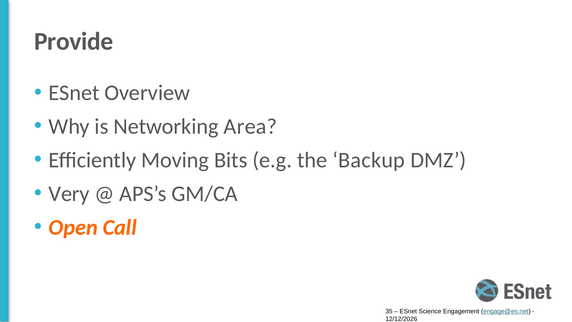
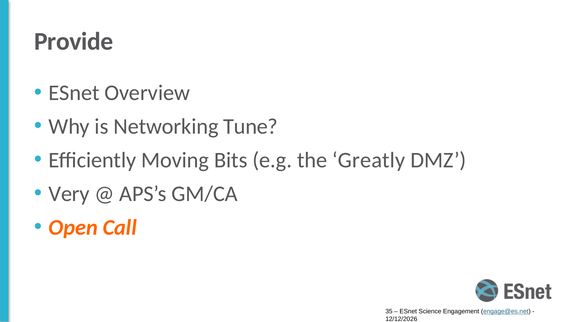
Area: Area -> Tune (251, 126)
Backup: Backup -> Greatly (369, 160)
